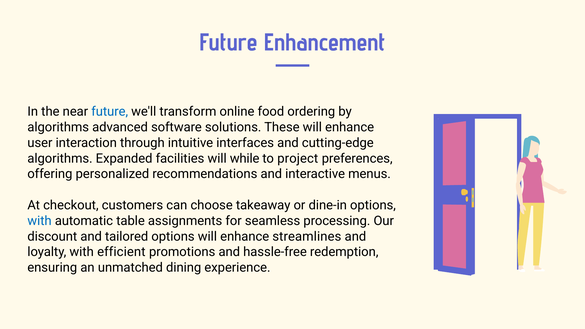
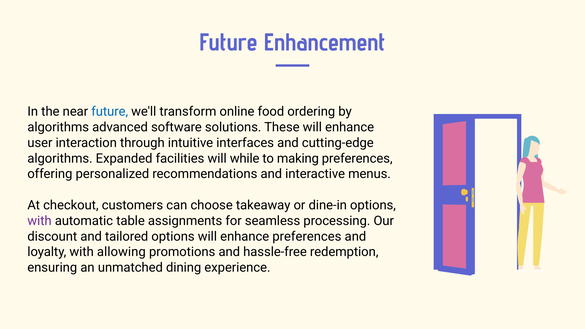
project: project -> making (298, 158)
with colour: blue -> purple (40, 221)
enhance streamlines: streamlines -> preferences (307, 236)
efficient: efficient -> allowing (121, 252)
